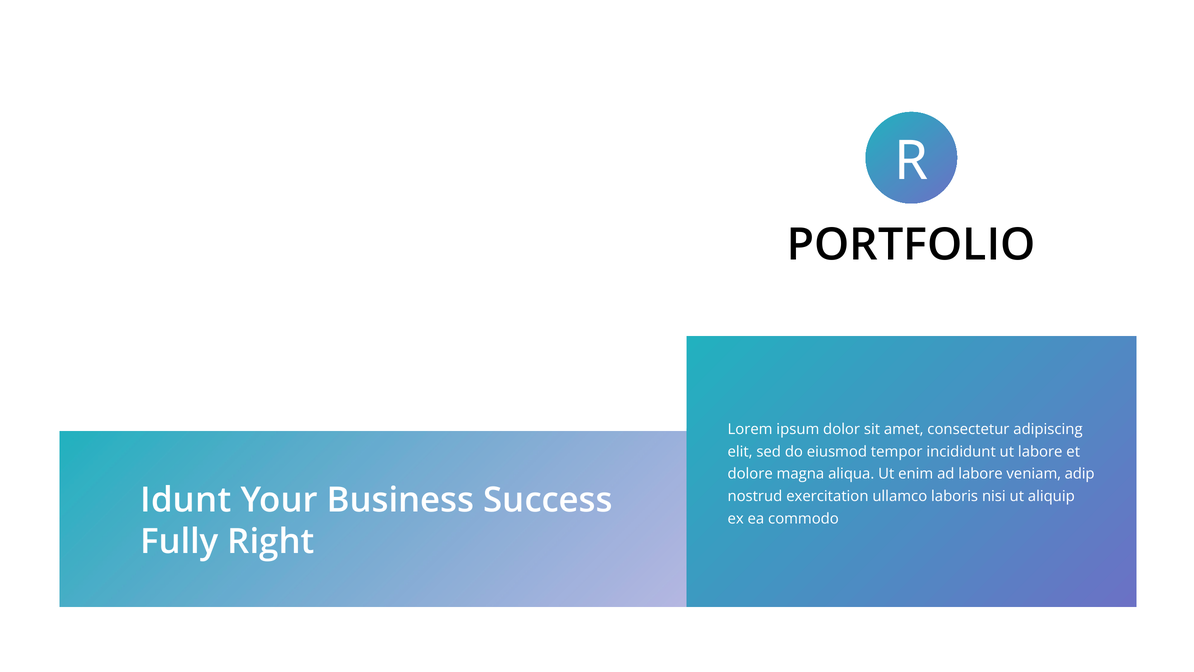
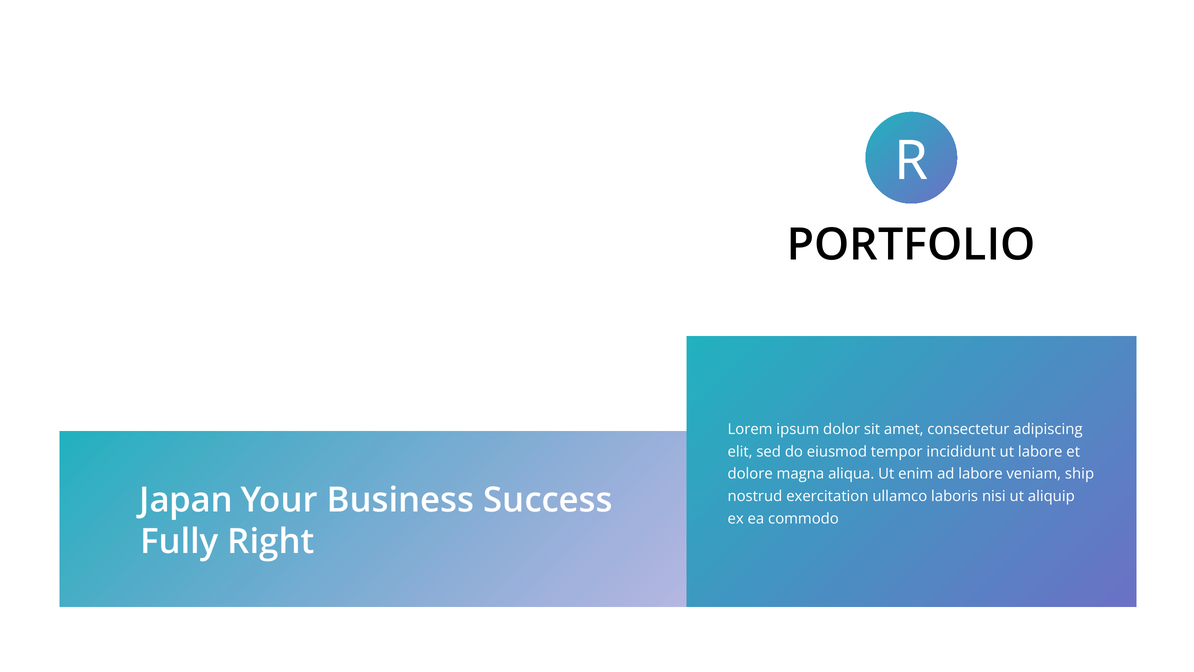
adip: adip -> ship (1080, 474)
Idunt: Idunt -> Japan (186, 500)
